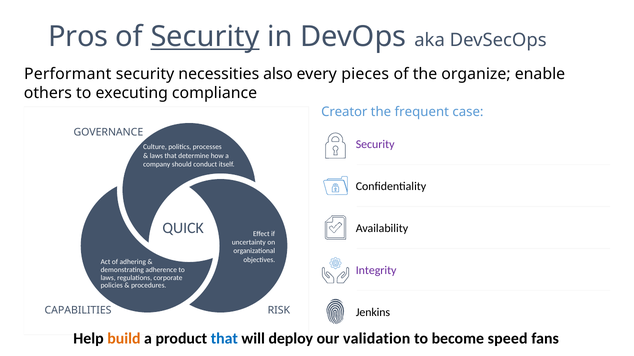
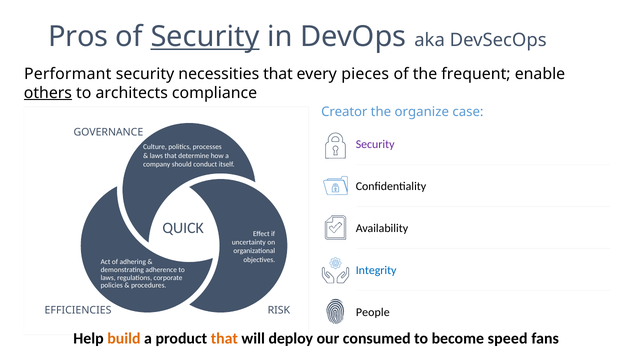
necessities also: also -> that (278, 74)
organize: organize -> frequent (476, 74)
others underline: none -> present (48, 93)
executing: executing -> architects (132, 93)
frequent: frequent -> organize (422, 112)
Integrity colour: purple -> blue (376, 271)
CAPABILITIES: CAPABILITIES -> EFFICIENCIES (78, 311)
Jenkins: Jenkins -> People (373, 313)
that colour: blue -> orange (224, 339)
validation: validation -> consumed (377, 339)
